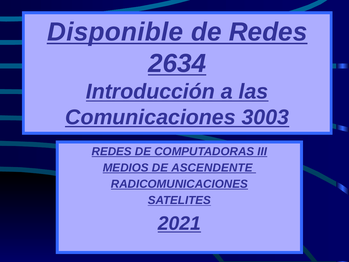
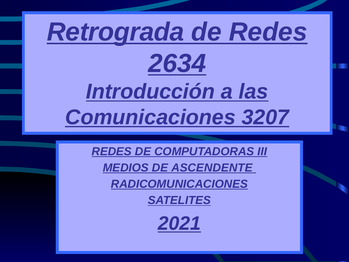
Disponible: Disponible -> Retrograda (115, 32)
3003: 3003 -> 3207 (265, 117)
